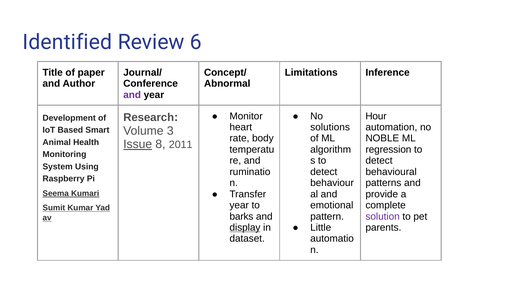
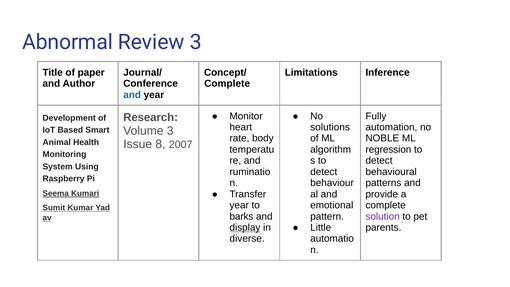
Identified: Identified -> Abnormal (68, 42)
Review 6: 6 -> 3 (196, 42)
Abnormal: Abnormal -> Complete (227, 84)
and colour: purple -> blue (132, 95)
Hour: Hour -> Fully (376, 116)
Issue underline: present -> none (138, 144)
2011: 2011 -> 2007 (181, 145)
dataset: dataset -> diverse (247, 239)
